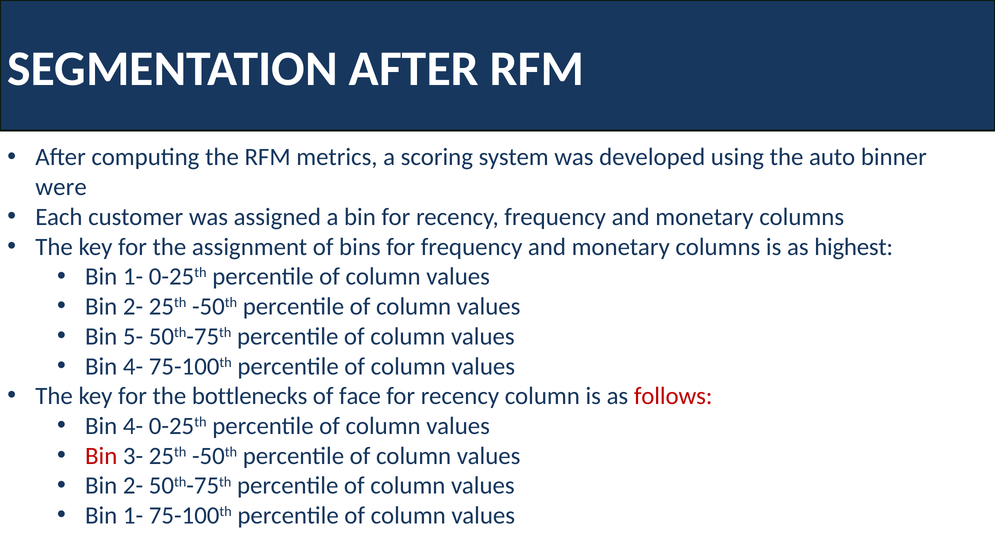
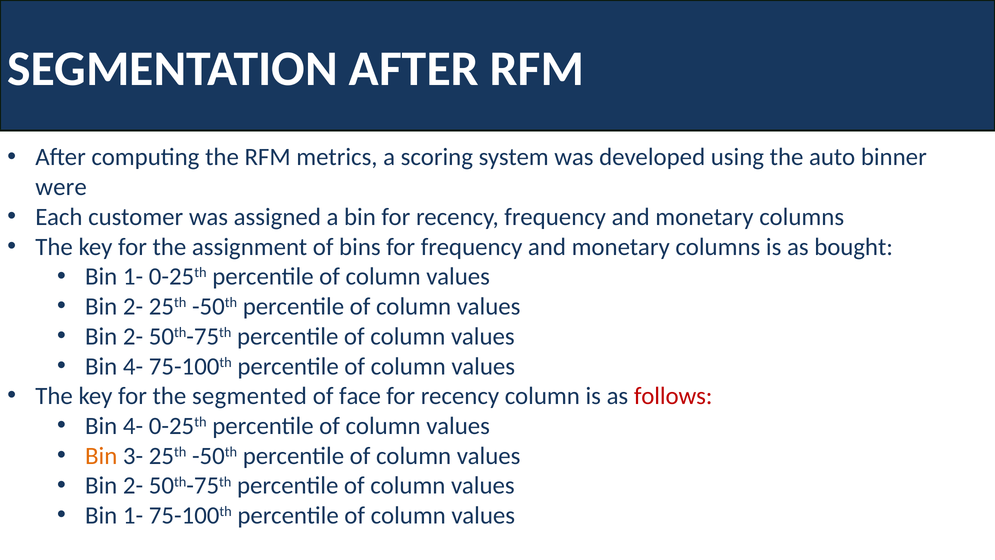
highest: highest -> bought (854, 247)
5-: 5- -> 2- (133, 336)
bottlenecks: bottlenecks -> segmented (249, 396)
Bin colour: red -> orange (101, 456)
